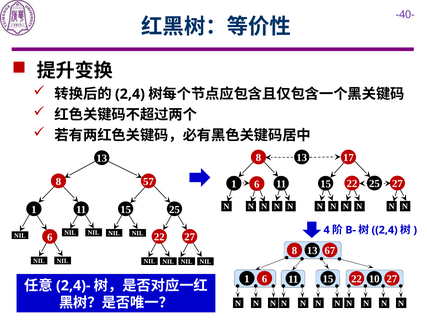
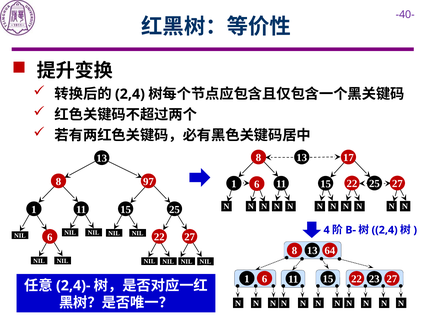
57: 57 -> 97 (148, 181)
67: 67 -> 64 (330, 250)
10: 10 -> 23 (374, 278)
